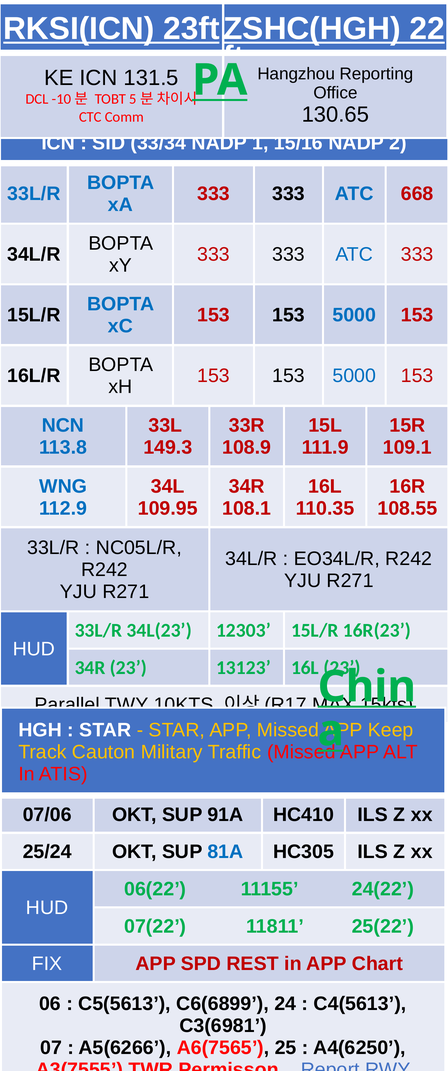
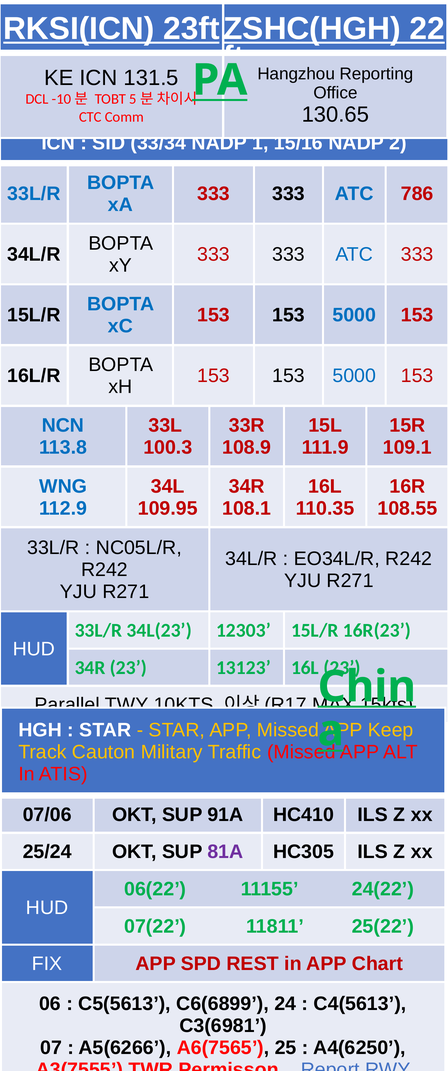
668: 668 -> 786 (417, 194)
149.3: 149.3 -> 100.3 (168, 448)
81A colour: blue -> purple (225, 853)
